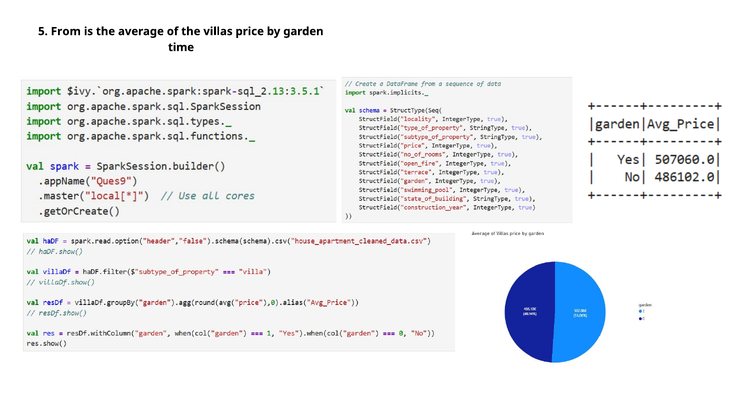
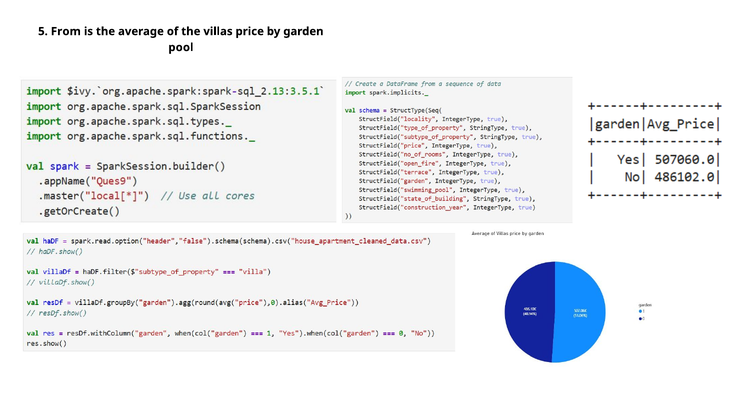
time: time -> pool (181, 47)
